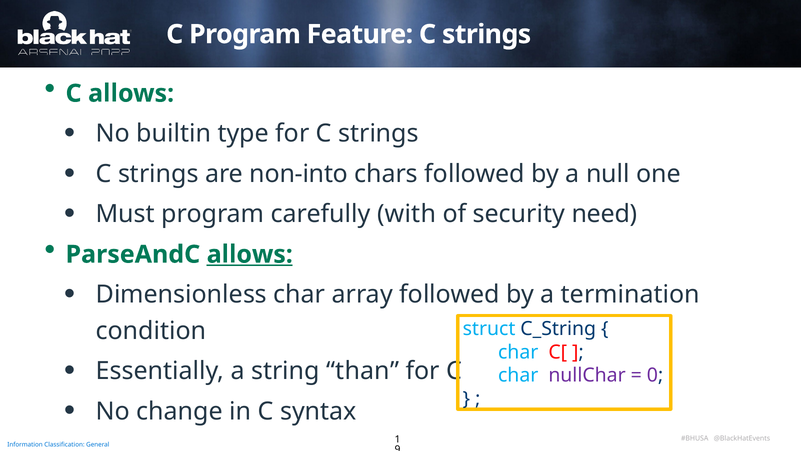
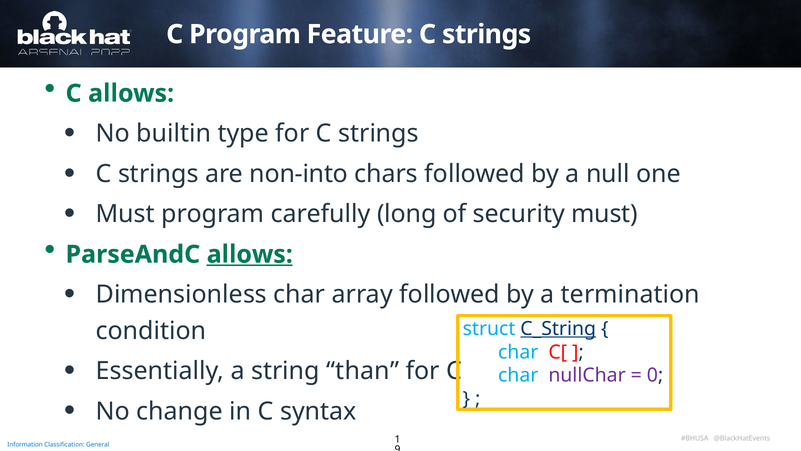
with: with -> long (407, 214)
security need: need -> must (605, 214)
C_String underline: none -> present (558, 328)
